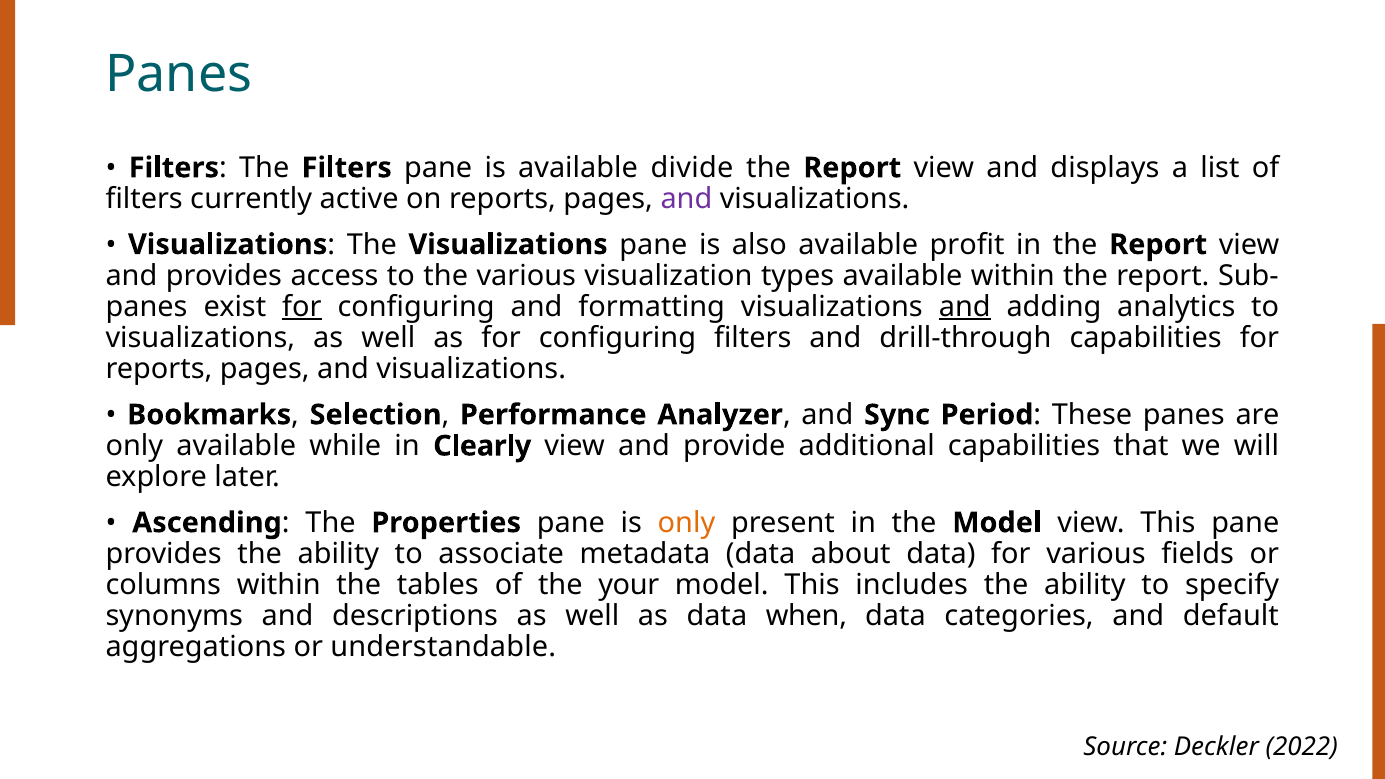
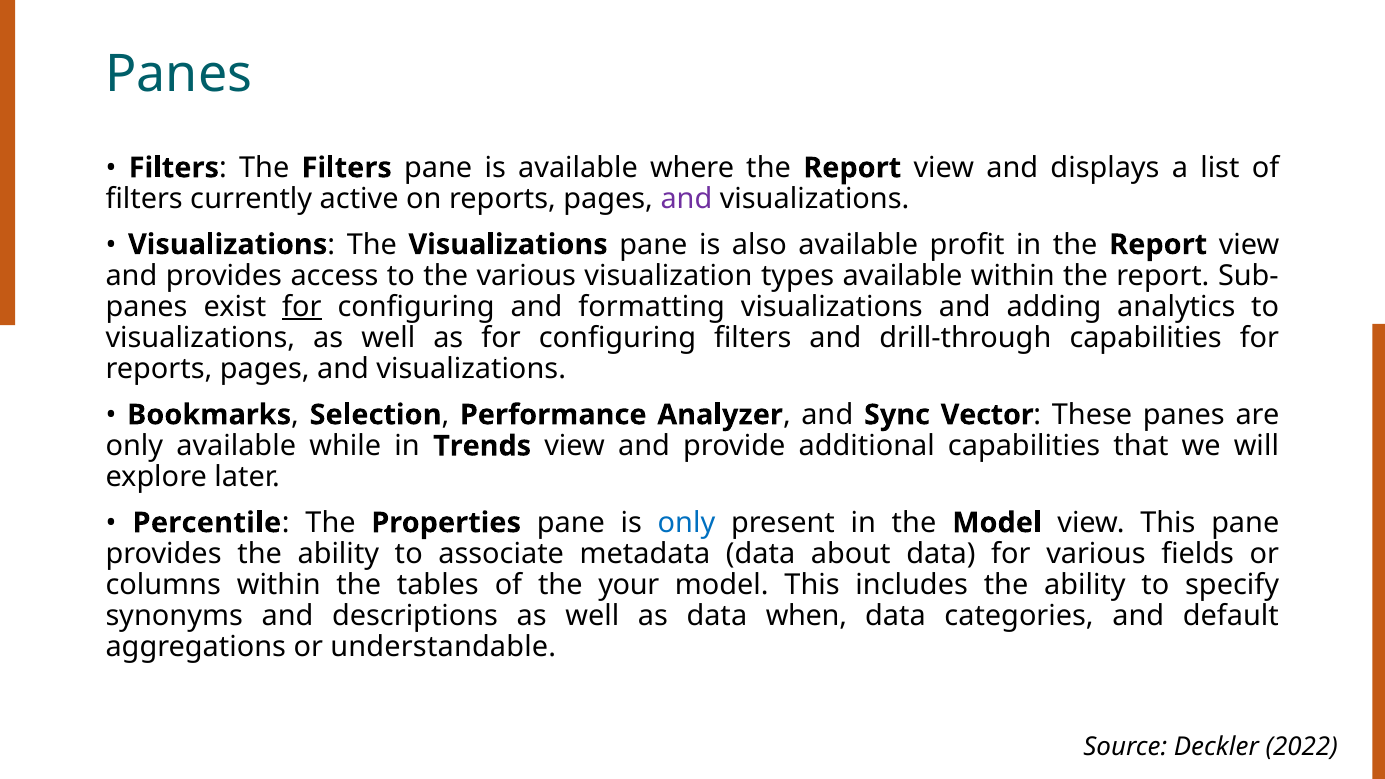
divide: divide -> where (692, 168)
and underline: present -> none (965, 307)
Period: Period -> Vector (987, 415)
Clearly: Clearly -> Trends (482, 446)
Ascending: Ascending -> Percentile (207, 523)
only colour: orange -> blue (687, 523)
